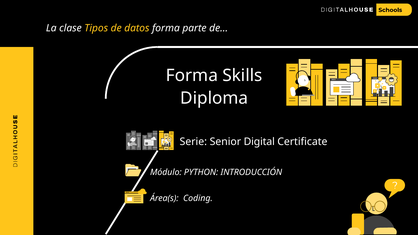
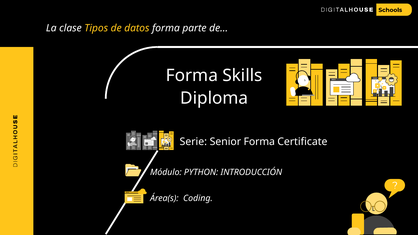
Senior Digital: Digital -> Forma (259, 142)
